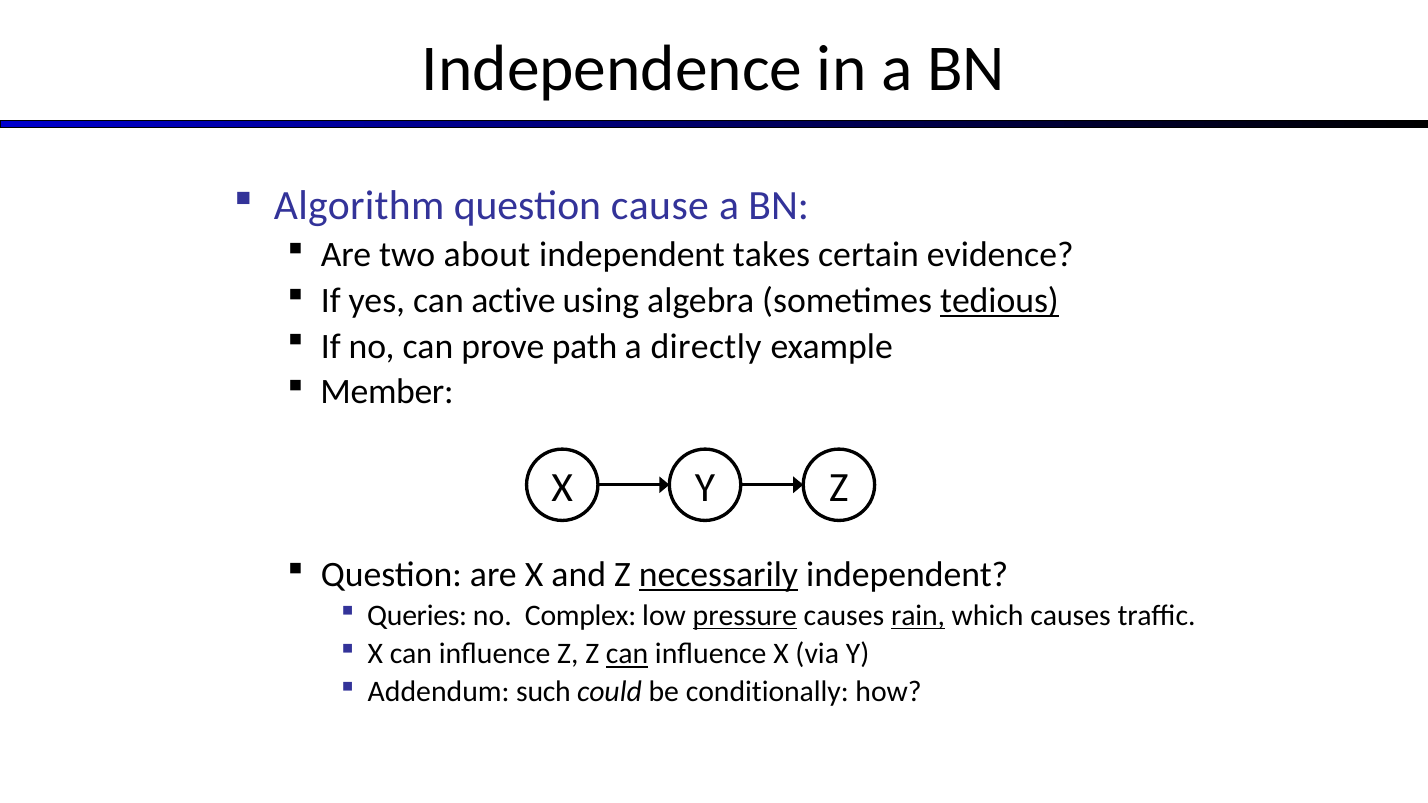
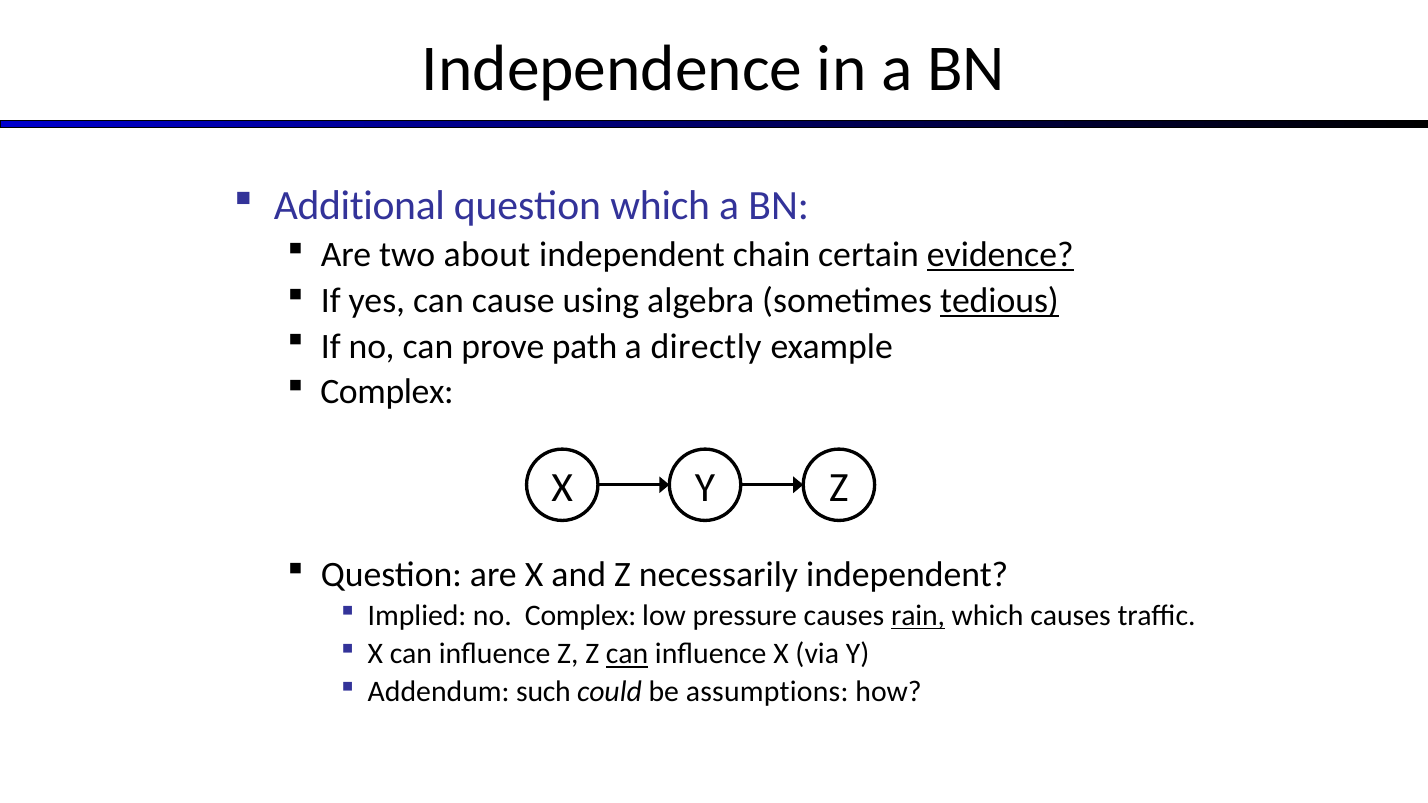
Algorithm: Algorithm -> Additional (359, 206)
question cause: cause -> which (660, 206)
takes: takes -> chain (772, 255)
evidence underline: none -> present (1000, 255)
active: active -> cause (513, 301)
Member: Member -> Complex (387, 392)
necessarily underline: present -> none (718, 575)
Queries: Queries -> Implied (417, 616)
pressure underline: present -> none (745, 616)
conditionally: conditionally -> assumptions (767, 692)
